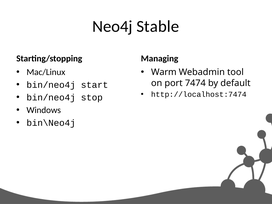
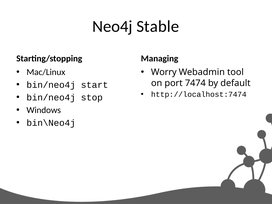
Warm: Warm -> Worry (164, 72)
